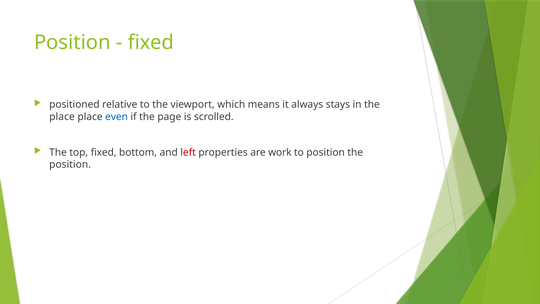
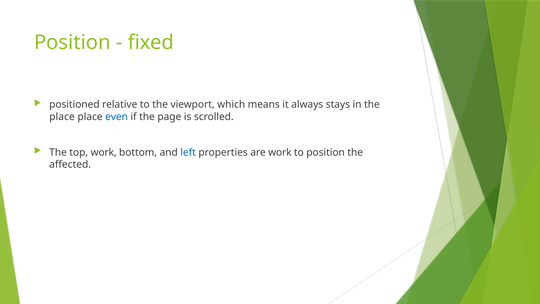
top fixed: fixed -> work (104, 152)
left colour: red -> blue (188, 152)
position: position -> affected (70, 164)
